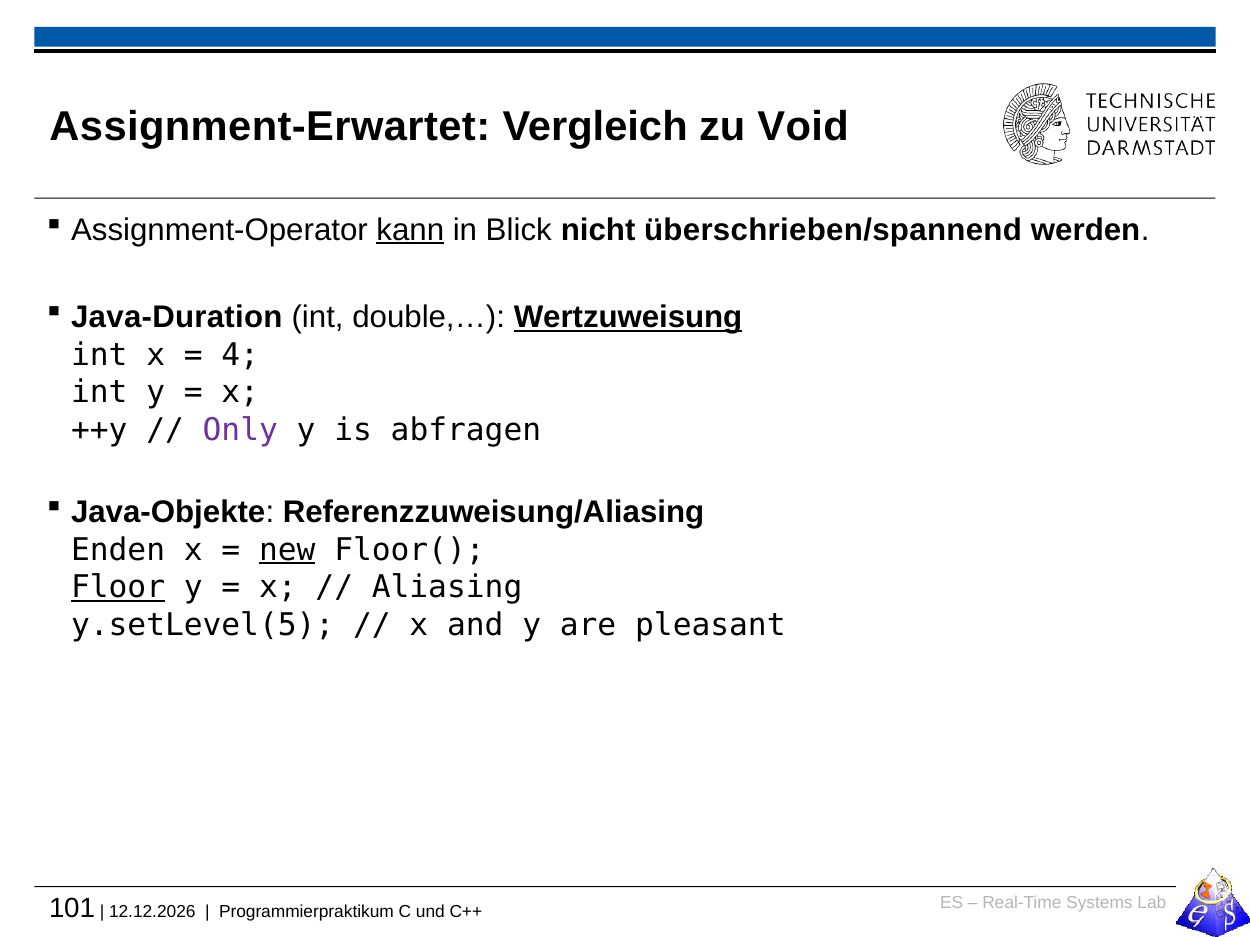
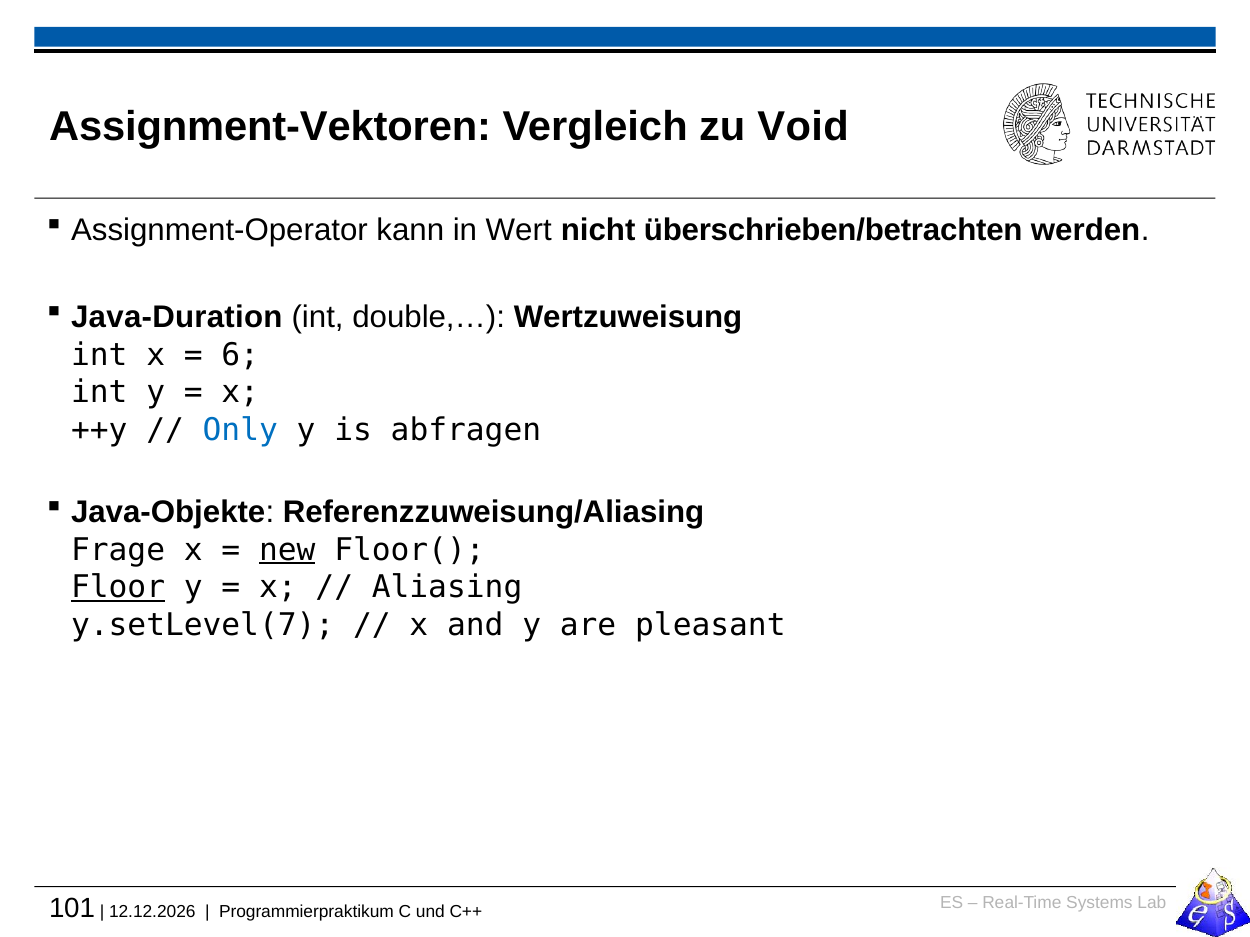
Assignment-Erwartet: Assignment-Erwartet -> Assignment-Vektoren (270, 127)
kann underline: present -> none (410, 230)
Blick: Blick -> Wert (519, 230)
überschrieben/spannend: überschrieben/spannend -> überschrieben/betrachten (833, 230)
Wertzuweisung underline: present -> none (628, 318)
4: 4 -> 6 (240, 355)
Only colour: purple -> blue (240, 430)
Enden: Enden -> Frage (118, 550)
y.setLevel(5: y.setLevel(5 -> y.setLevel(7 (203, 625)
